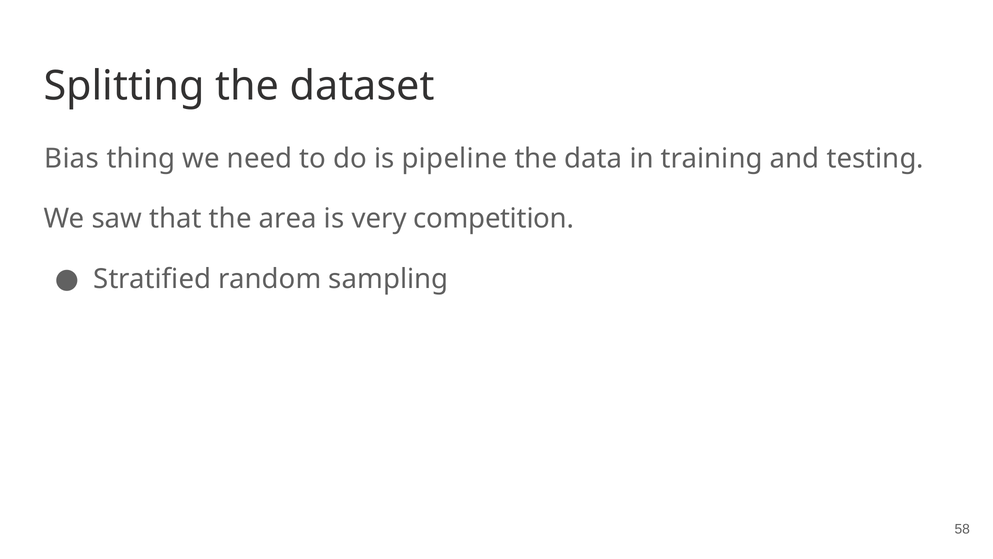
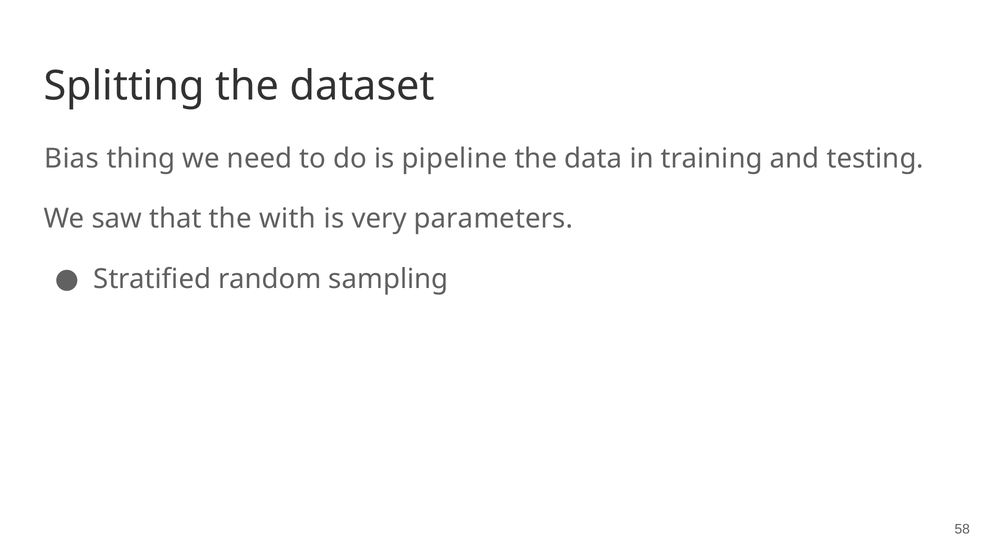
area: area -> with (288, 219)
competition: competition -> parameters (493, 219)
